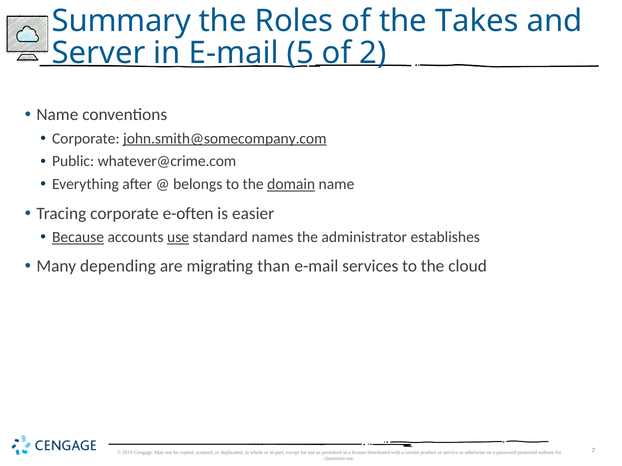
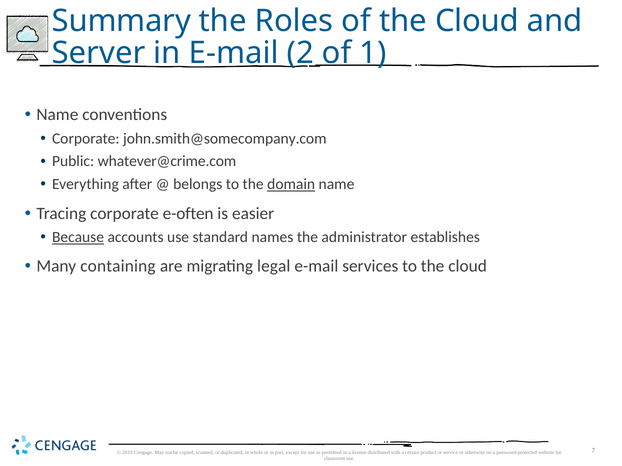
of the Takes: Takes -> Cloud (477, 21)
5: 5 -> 2 (300, 53)
2: 2 -> 1 (373, 53)
john.smith@somecompany.com underline: present -> none (225, 139)
use underline: present -> none (178, 237)
depending: depending -> containing (118, 267)
than: than -> legal (274, 267)
